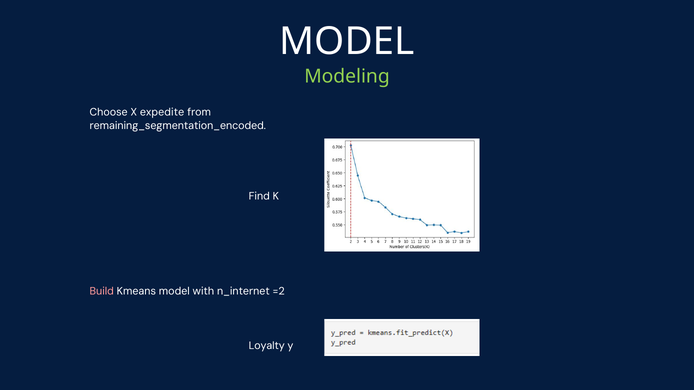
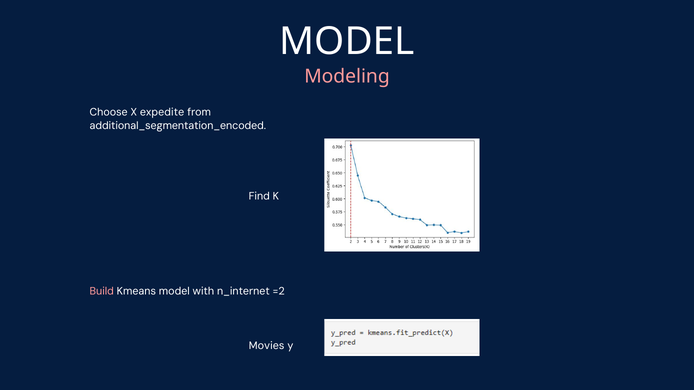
Modeling colour: light green -> pink (347, 76)
remaining_segmentation_encoded: remaining_segmentation_encoded -> additional_segmentation_encoded (178, 126)
Loyalty: Loyalty -> Movies (267, 346)
